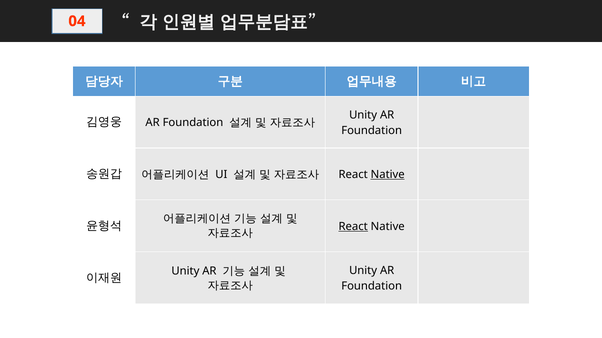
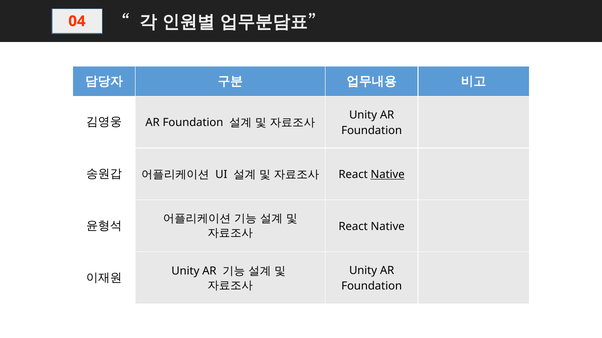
React underline: present -> none (353, 227)
